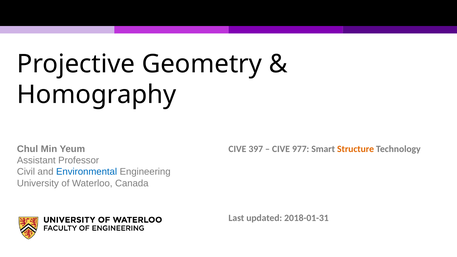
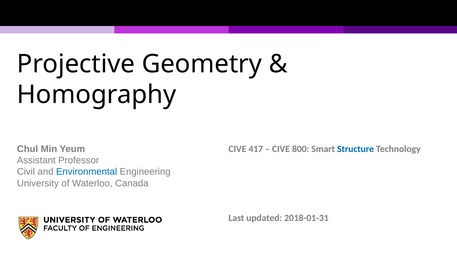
397: 397 -> 417 (256, 149)
977: 977 -> 800 (301, 149)
Structure colour: orange -> blue (356, 149)
